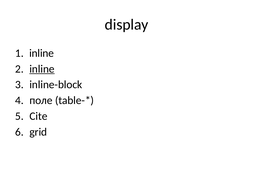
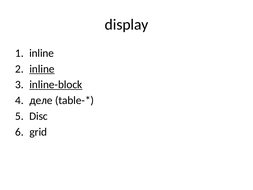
inline-block underline: none -> present (56, 85)
поле: поле -> деле (41, 100)
Cite: Cite -> Disc (38, 116)
